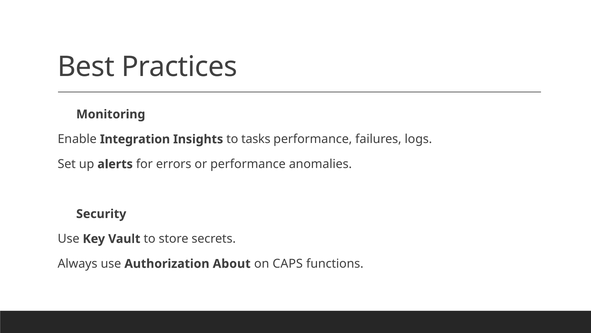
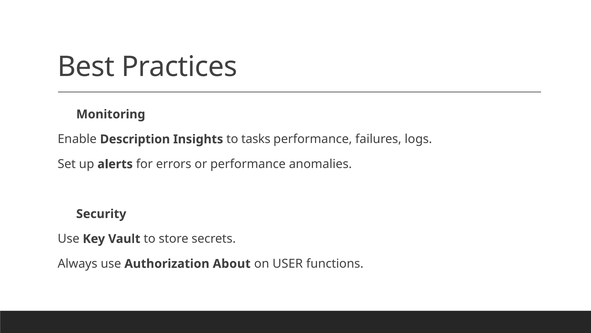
Integration: Integration -> Description (135, 139)
CAPS: CAPS -> USER (288, 263)
